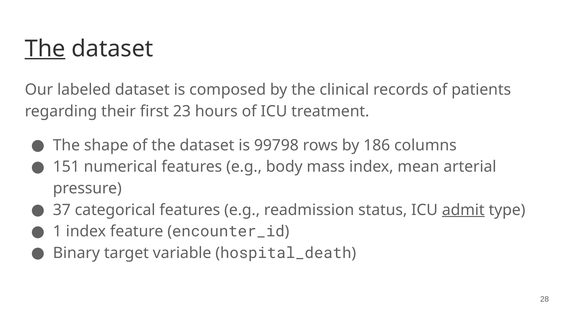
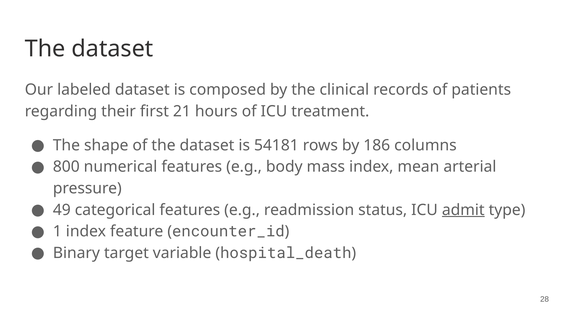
The underline: present -> none (45, 49)
23: 23 -> 21 (182, 111)
99798: 99798 -> 54181 (276, 145)
151: 151 -> 800 (66, 167)
37: 37 -> 49 (62, 210)
